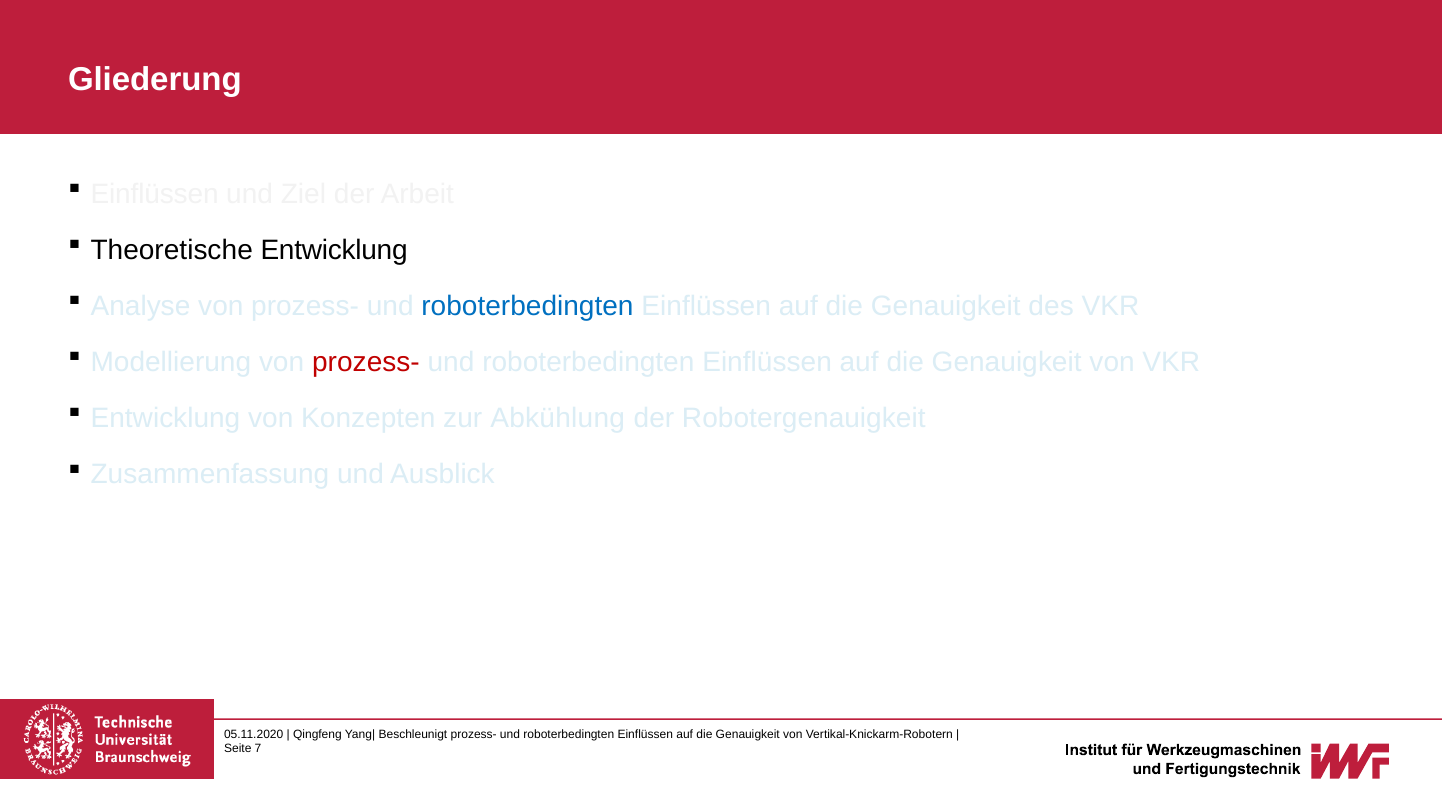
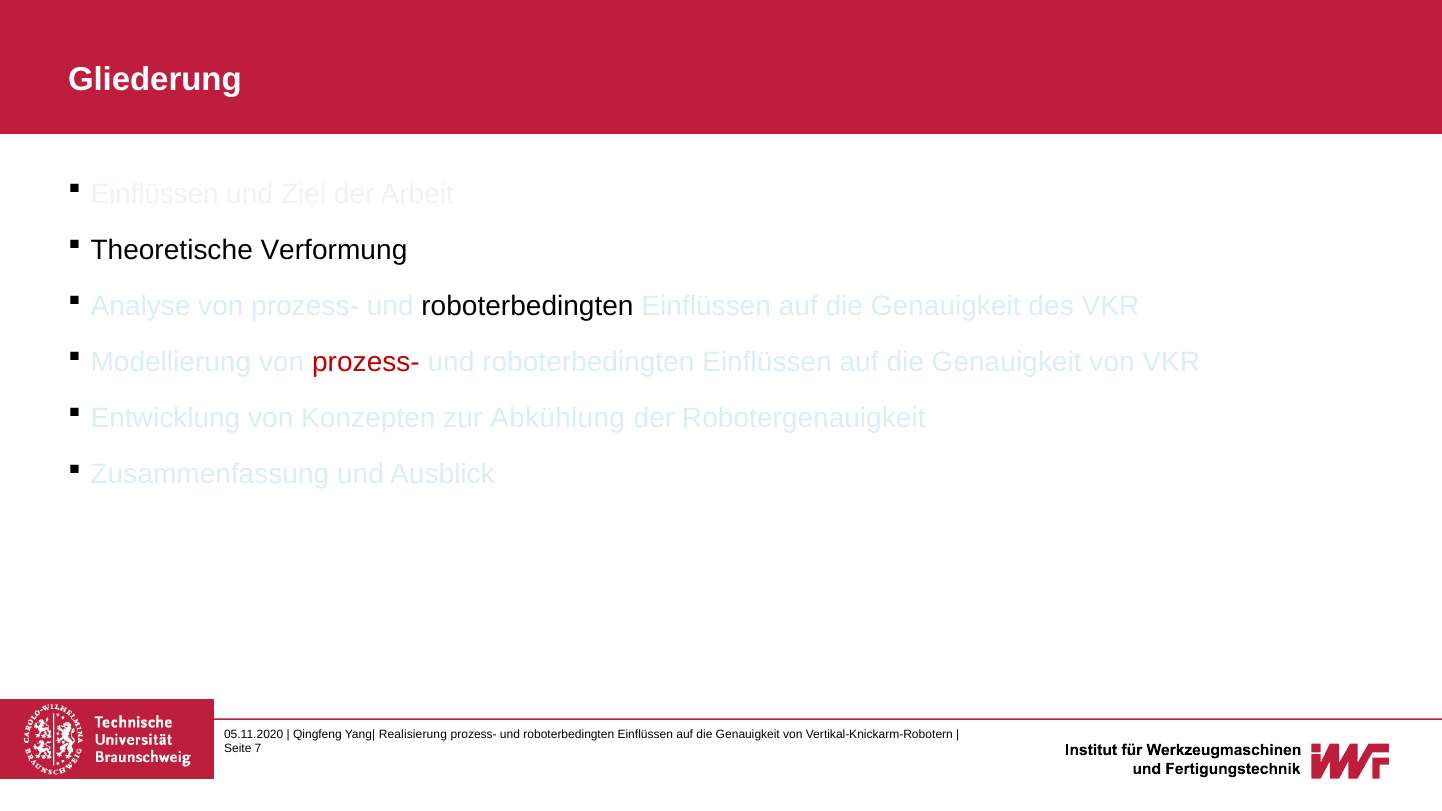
Theoretische Entwicklung: Entwicklung -> Verformung (334, 250)
roboterbedingten colour: blue -> black (527, 306)
Beschleunigt: Beschleunigt -> Realisierung (413, 734)
